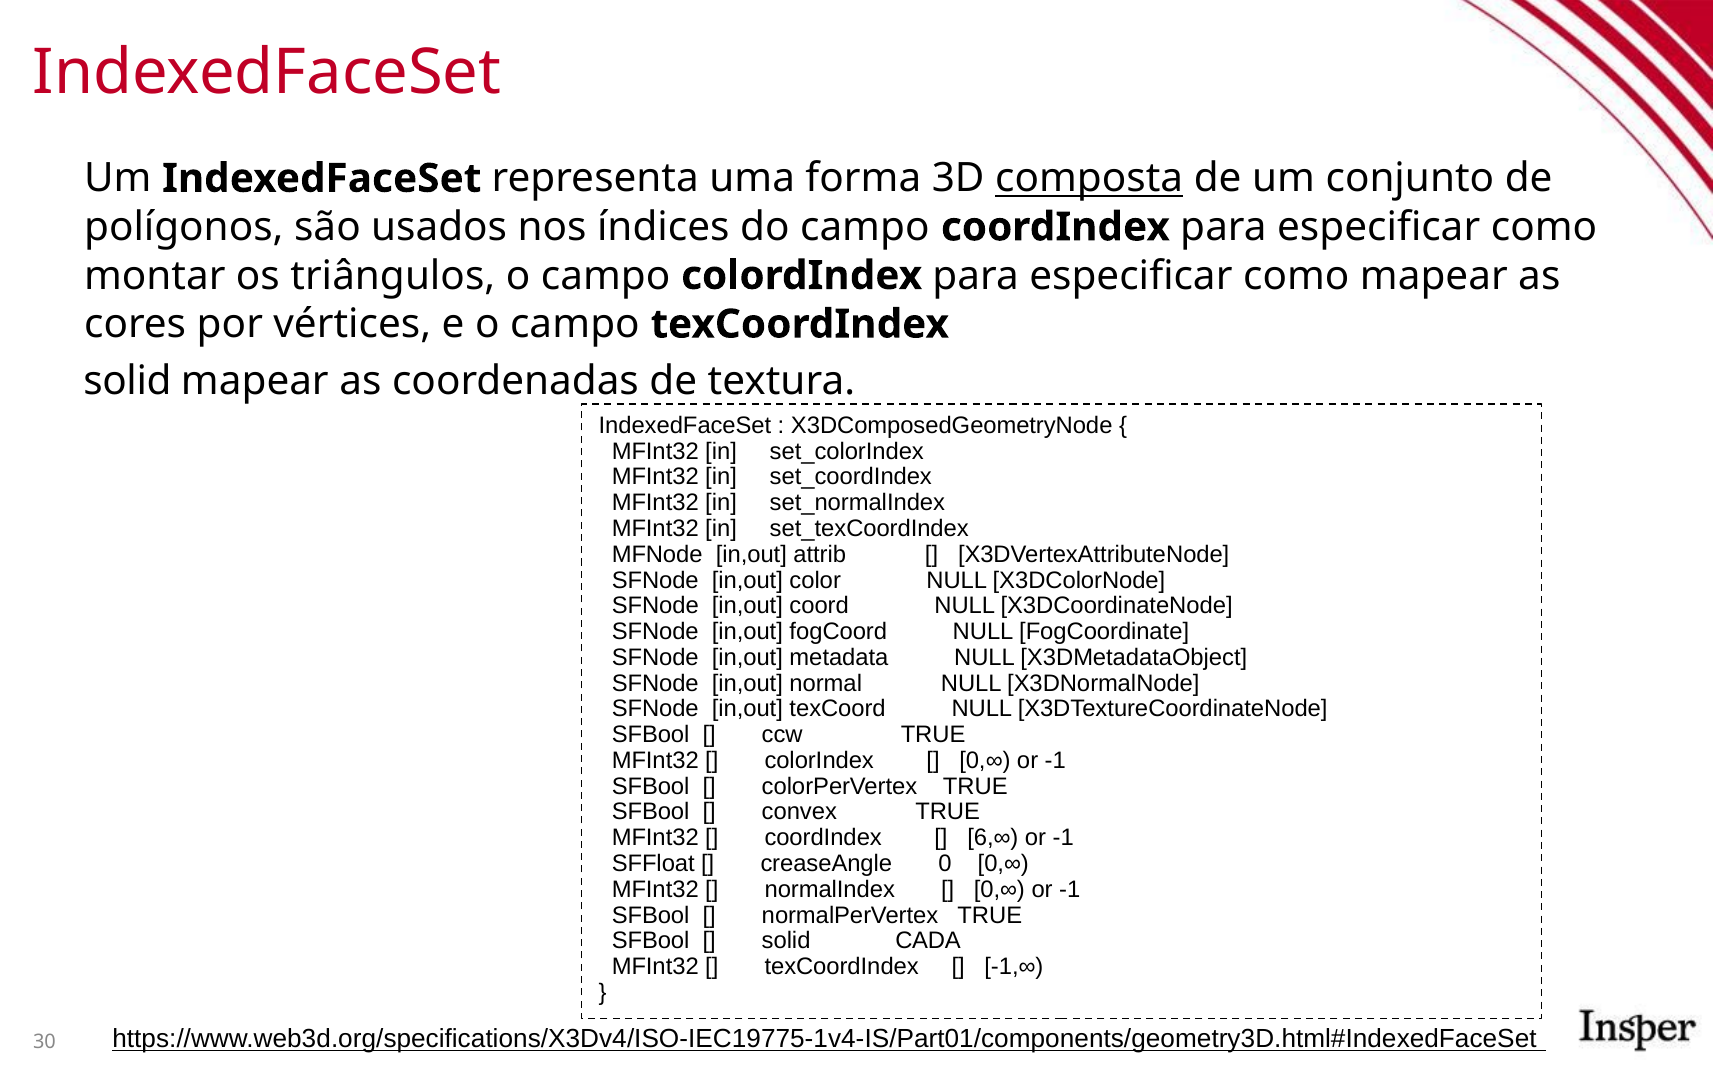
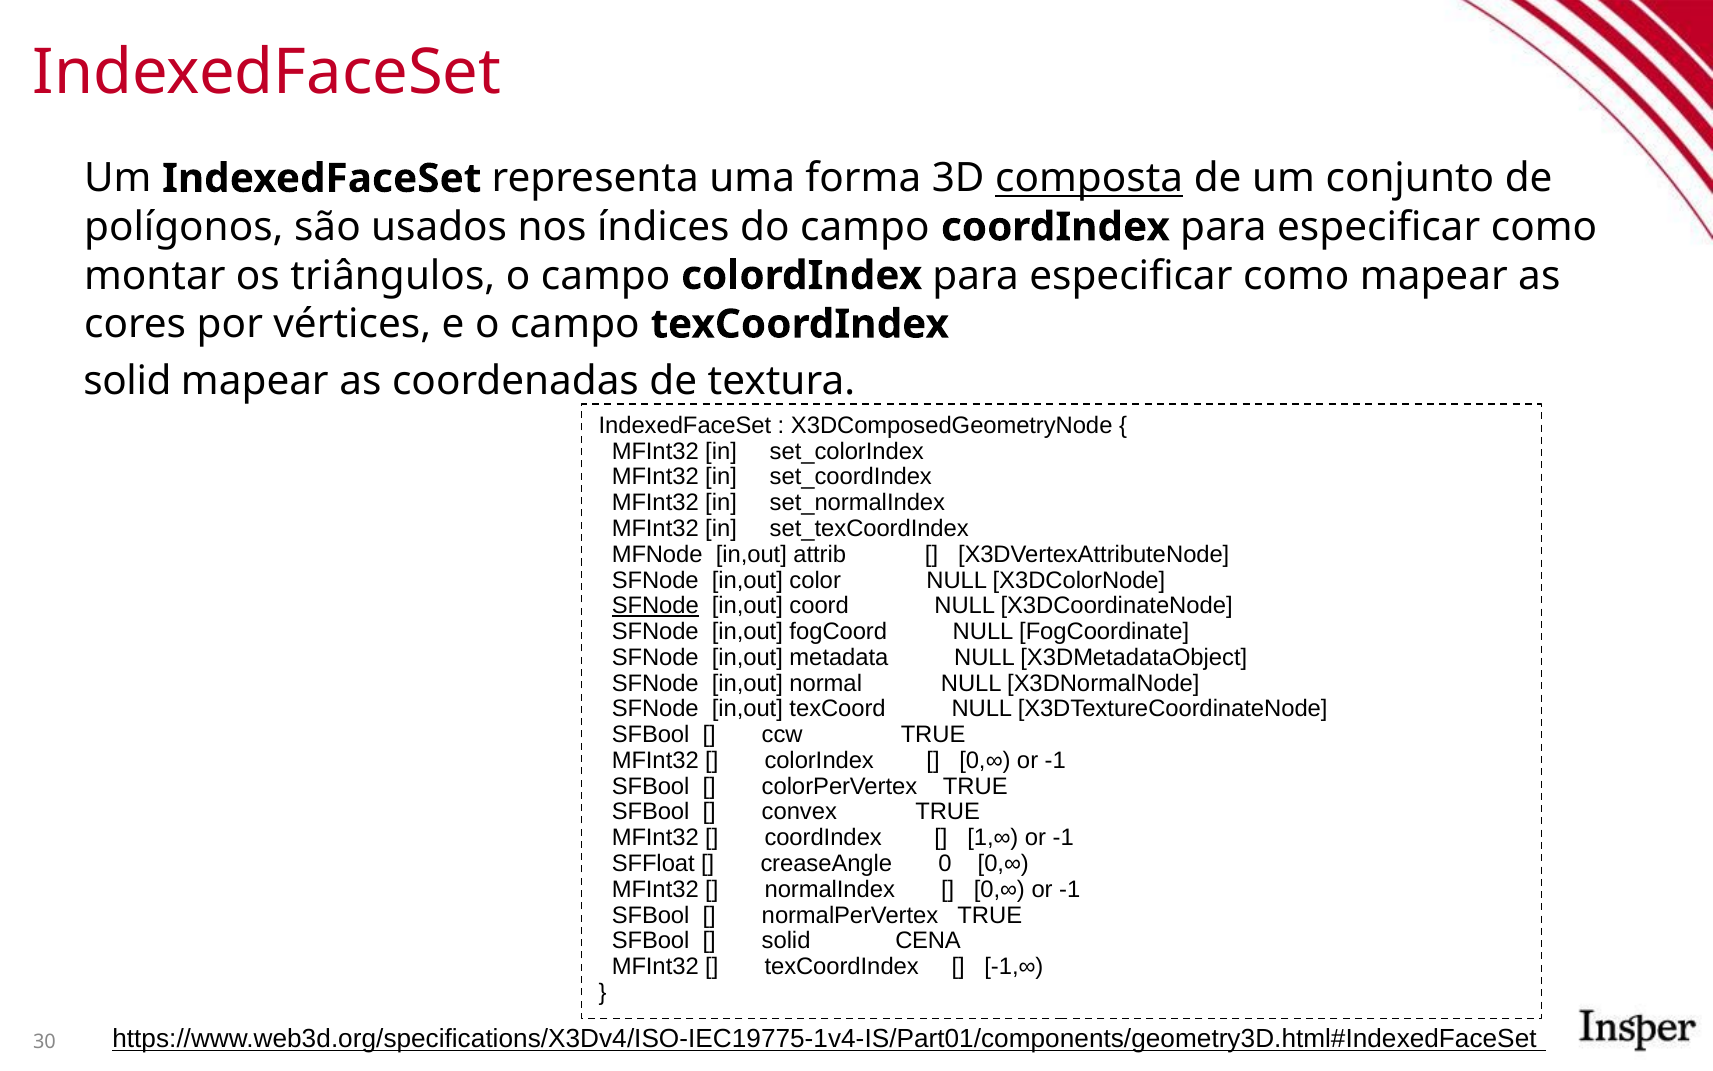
SFNode underline: none -> present (655, 606)
6,∞: 6,∞ -> 1,∞ (993, 838)
CADA: CADA -> CENA (928, 941)
